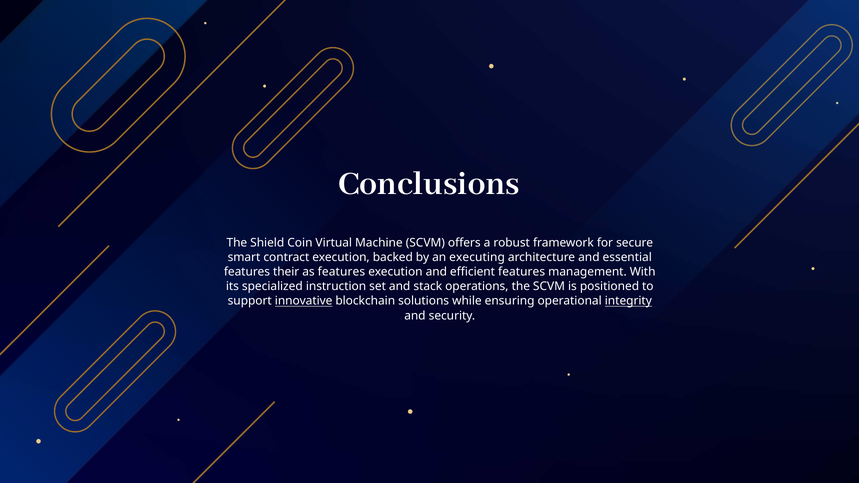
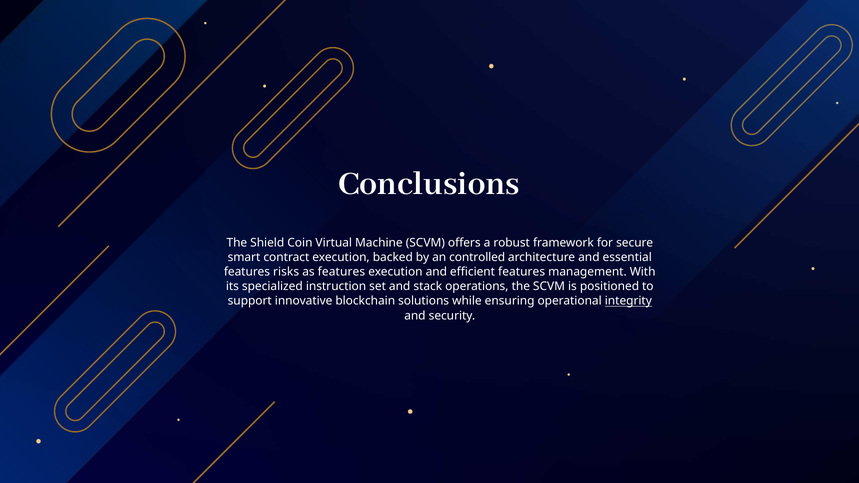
executing: executing -> controlled (477, 257)
their: their -> risks (286, 272)
innovative underline: present -> none (304, 301)
